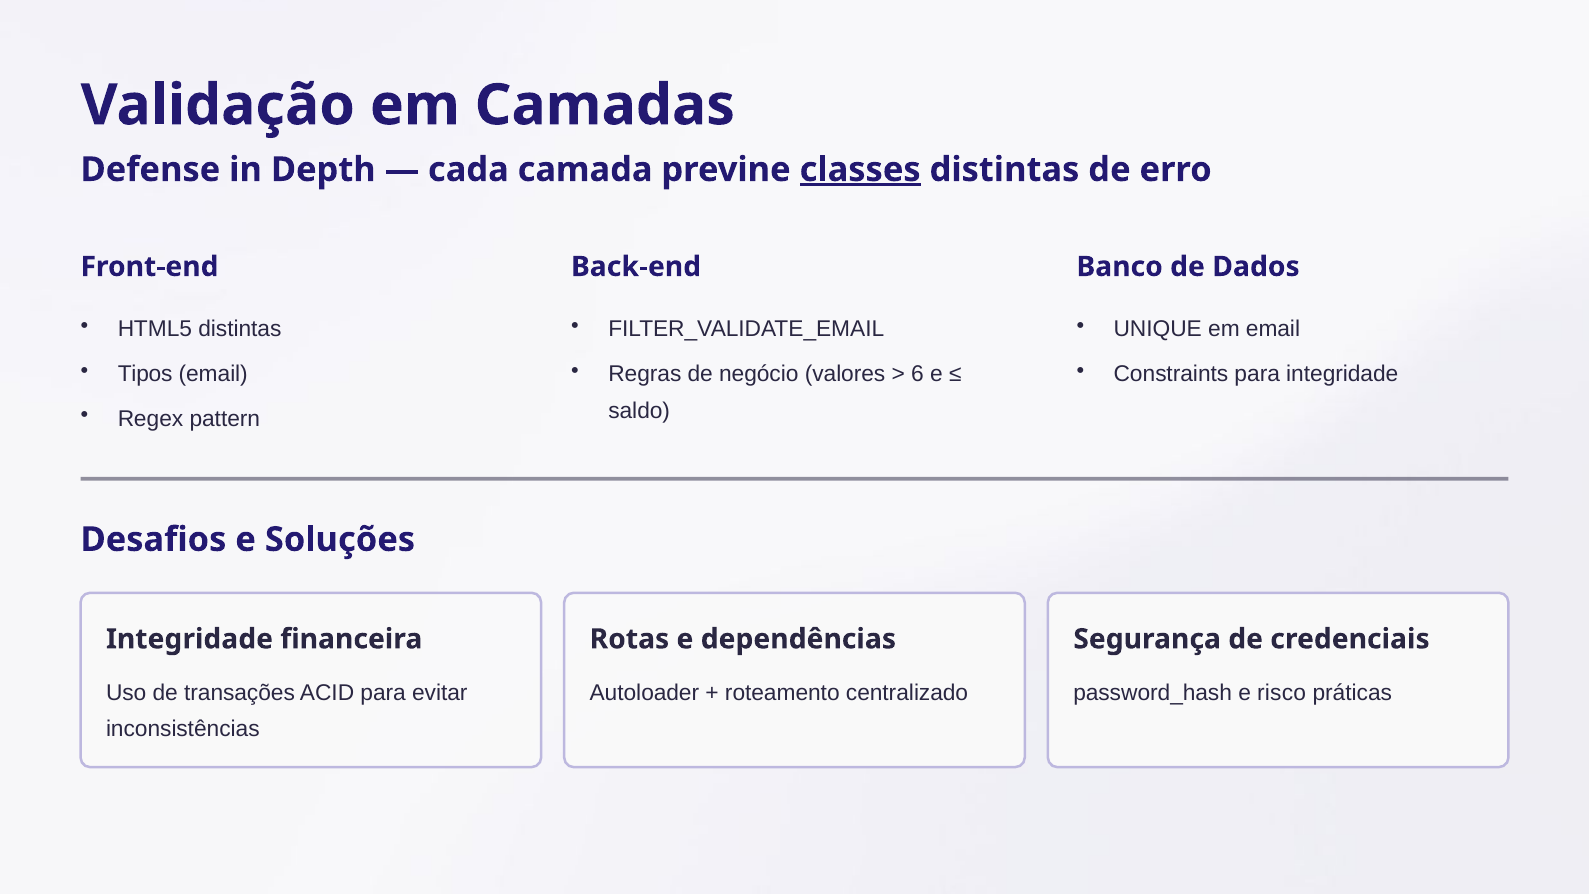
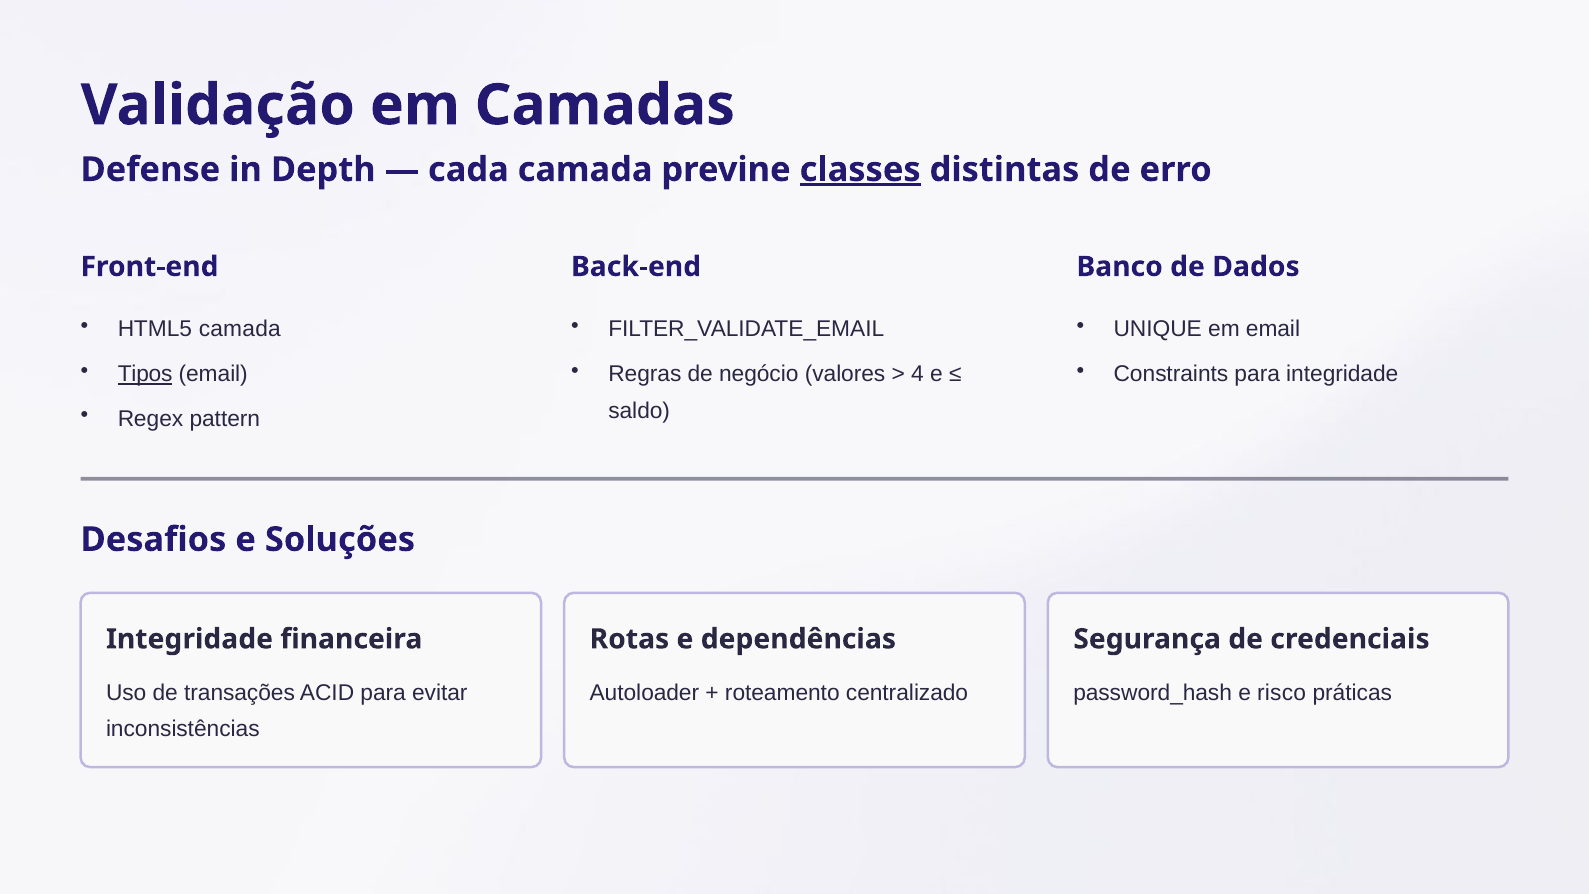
HTML5 distintas: distintas -> camada (240, 329)
Tipos underline: none -> present (145, 374)
6: 6 -> 4 (918, 374)
